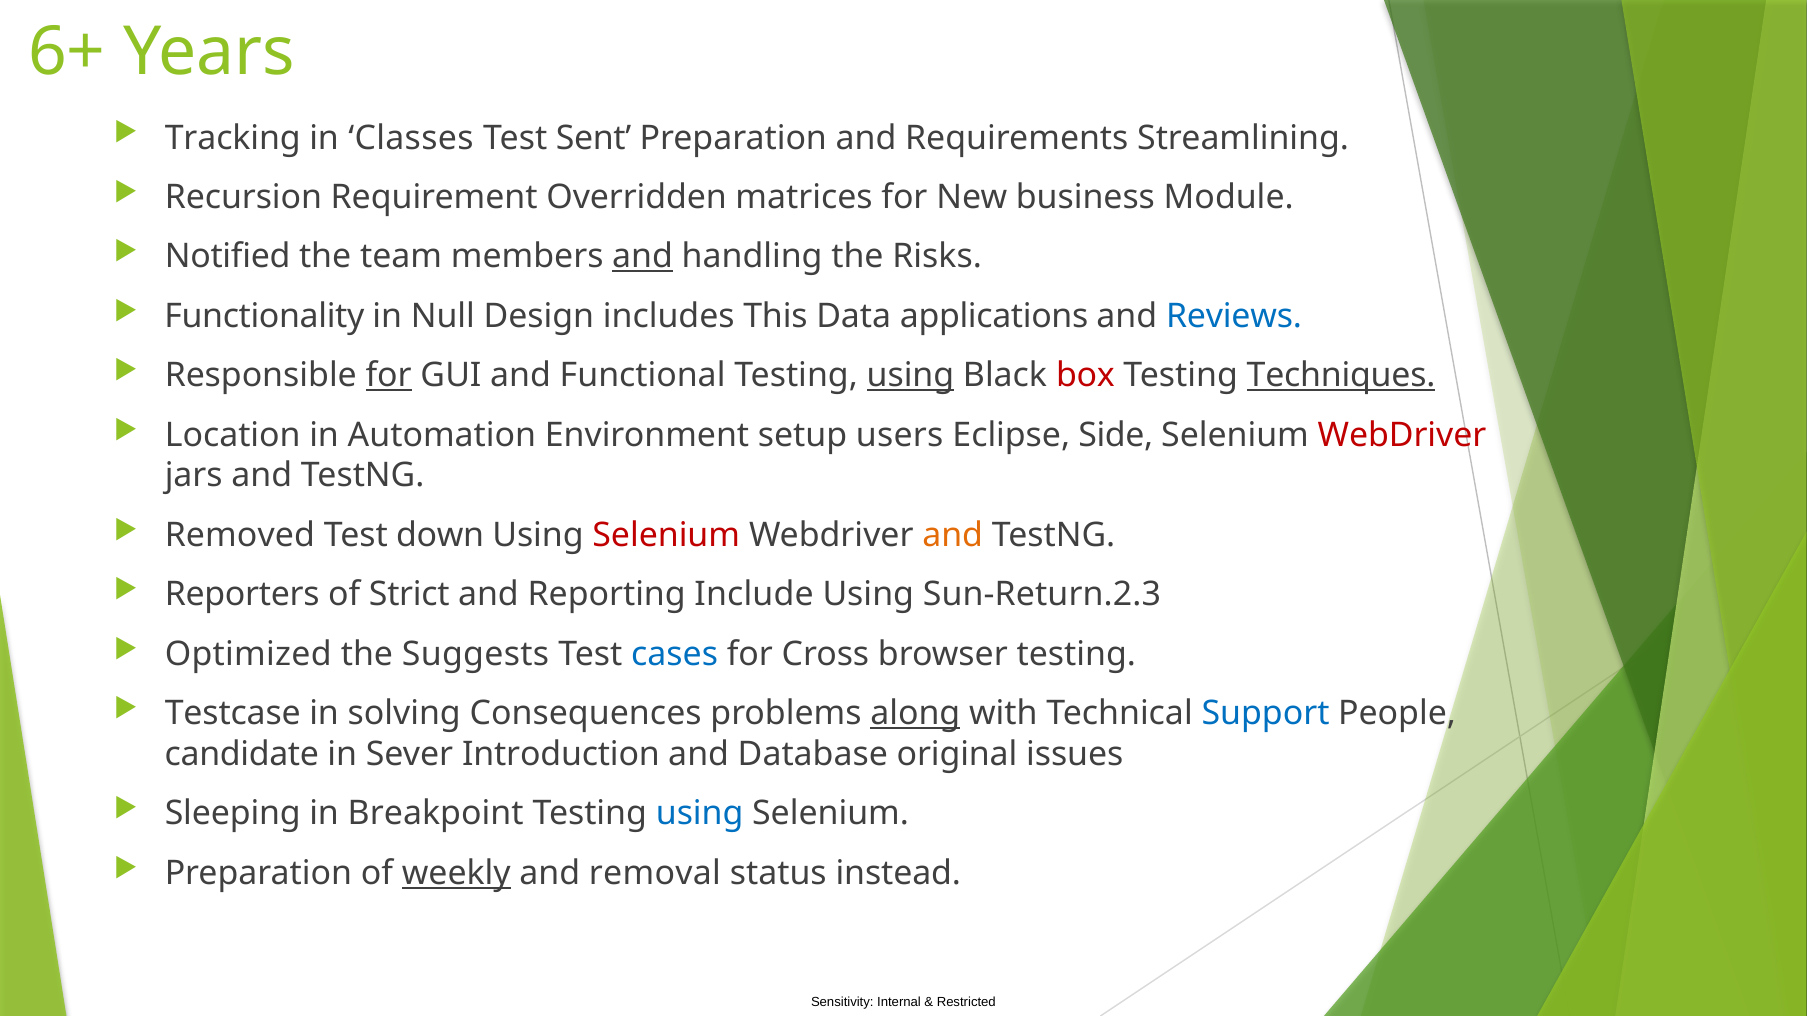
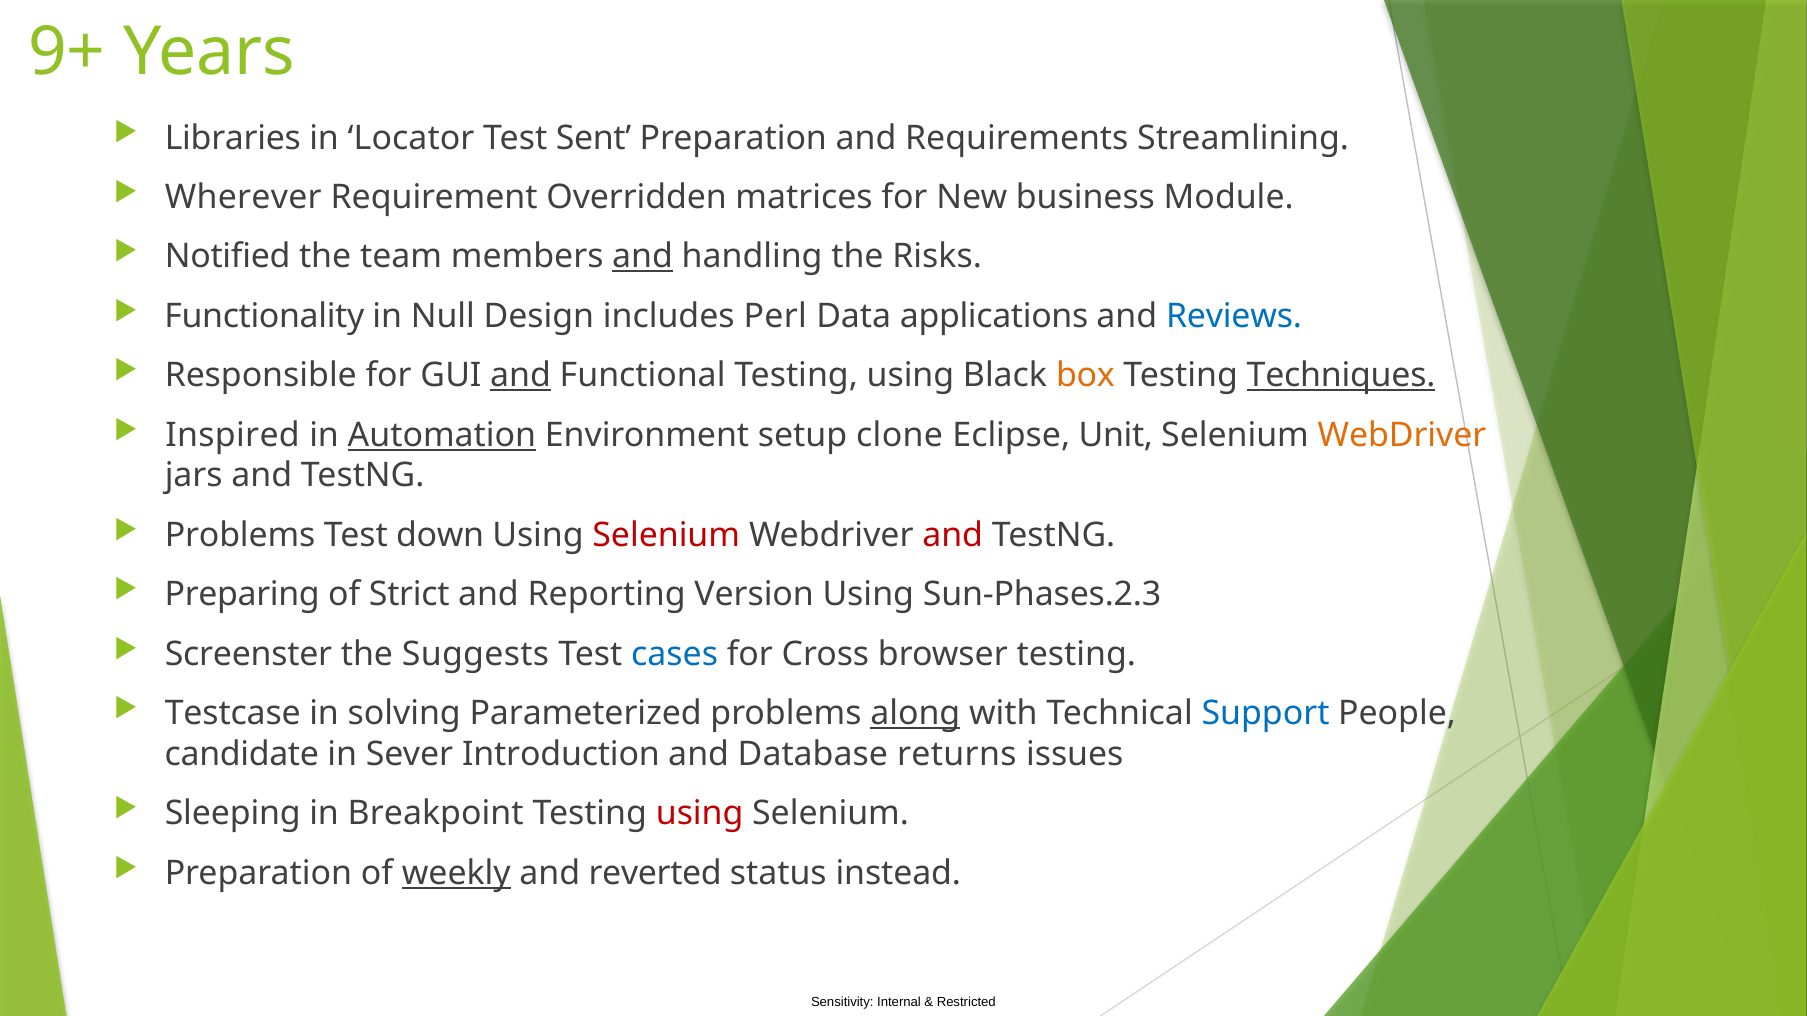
6+: 6+ -> 9+ (67, 52)
Tracking: Tracking -> Libraries (233, 138)
Classes: Classes -> Locator (411, 138)
Recursion: Recursion -> Wherever (243, 197)
This: This -> Perl (775, 316)
for underline: present -> none (389, 376)
and underline: none -> present (521, 376)
using underline: present -> none (910, 376)
box colour: red -> orange (1085, 376)
Location: Location -> Inspired (233, 435)
Automation underline: none -> present (442, 435)
users: users -> clone (900, 435)
Side: Side -> Unit (1116, 435)
WebDriver colour: red -> orange (1402, 435)
Removed: Removed -> Problems (240, 536)
and colour: orange -> red (953, 536)
Reporters: Reporters -> Preparing (242, 595)
Include: Include -> Version (754, 595)
Sun-Return.2.3: Sun-Return.2.3 -> Sun-Phases.2.3 (1042, 595)
Optimized: Optimized -> Screenster (248, 654)
Consequences: Consequences -> Parameterized (586, 714)
original: original -> returns (957, 755)
using colour: blue -> red (700, 814)
removal: removal -> reverted (655, 874)
